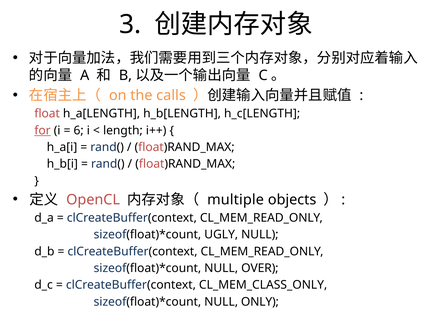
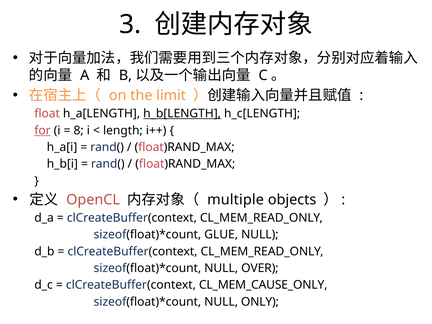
calls: calls -> limit (171, 96)
h_b[LENGTH underline: none -> present (182, 114)
6: 6 -> 8 (79, 130)
UGLY: UGLY -> GLUE (221, 235)
CL_MEM_CLASS_ONLY: CL_MEM_CLASS_ONLY -> CL_MEM_CAUSE_ONLY (263, 285)
